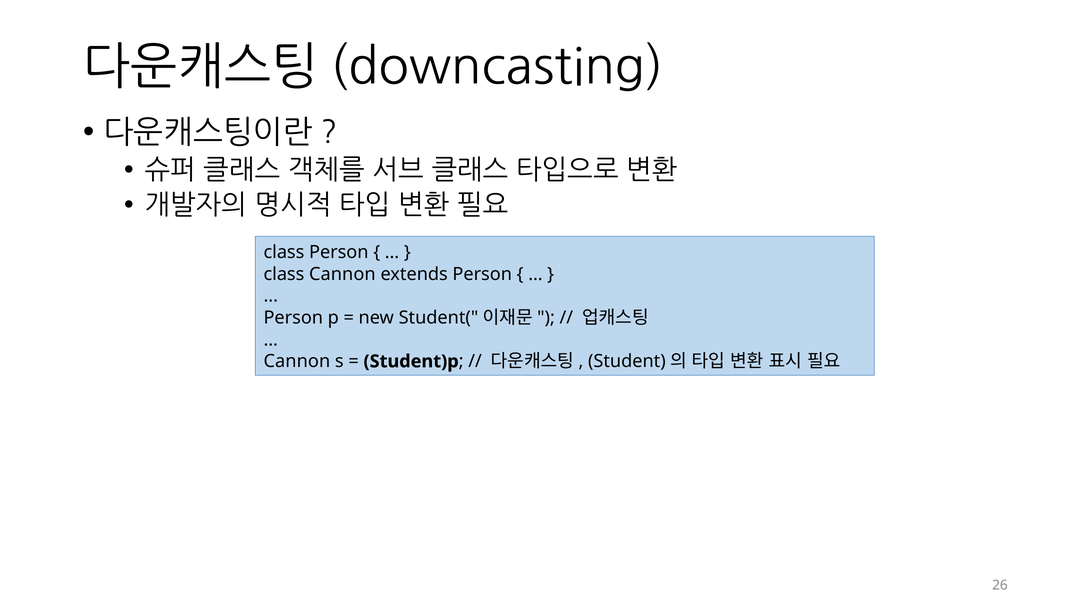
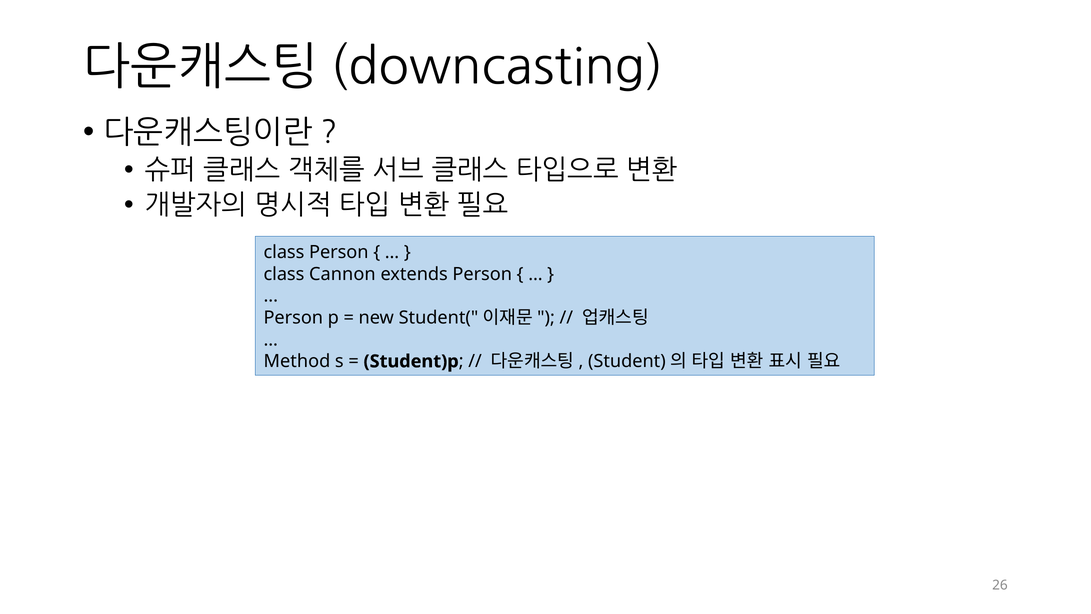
Cannon: Cannon -> Method (297, 361)
